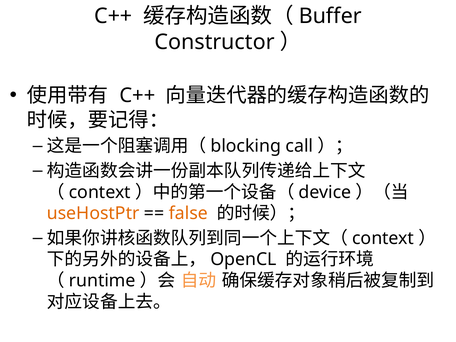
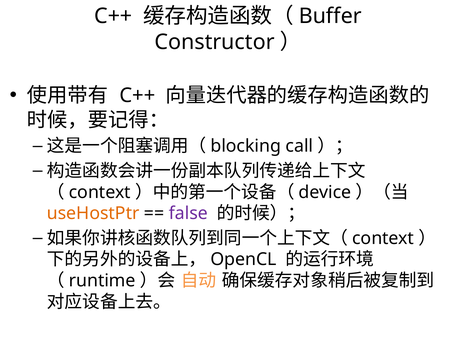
false colour: orange -> purple (188, 213)
